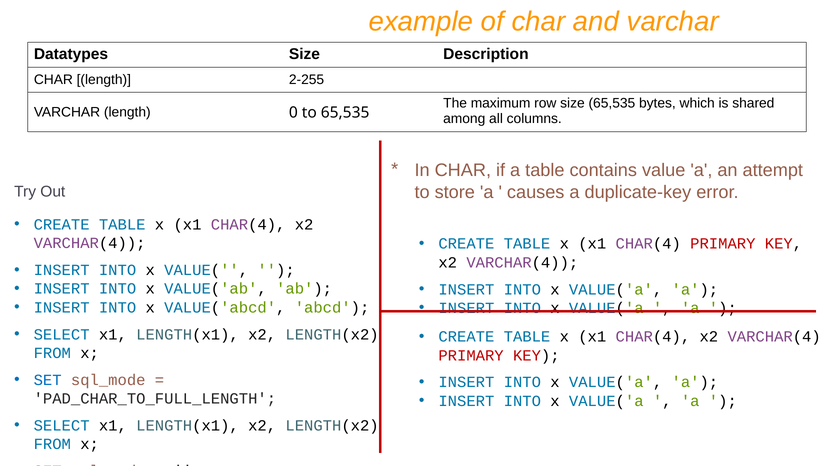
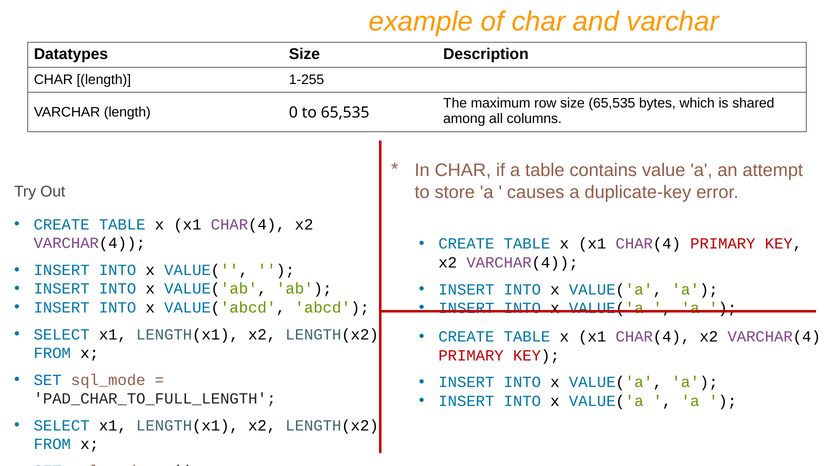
2-255: 2-255 -> 1-255 (307, 80)
